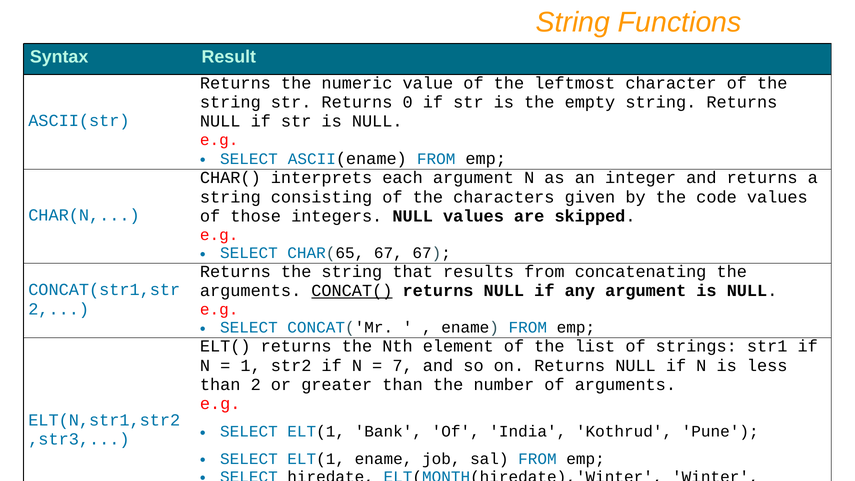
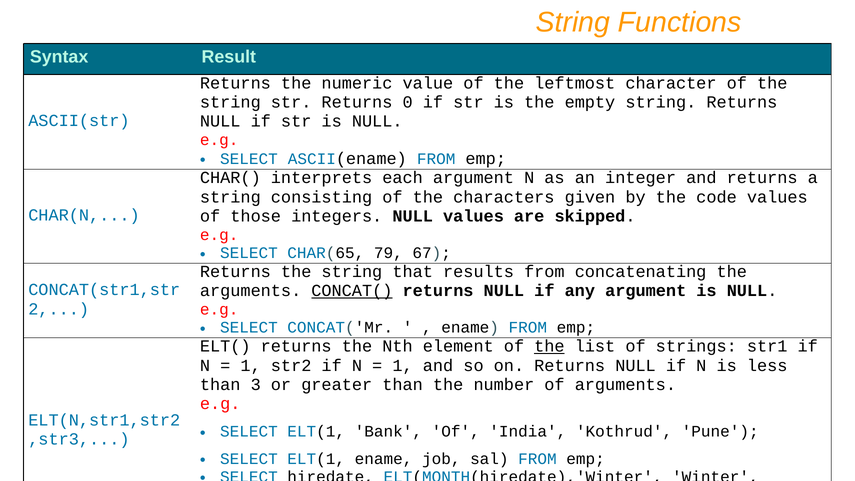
CHAR(65 67: 67 -> 79 (388, 253)
the underline: none -> present (549, 346)
7: 7 -> 1 (403, 365)
than 2: 2 -> 3 (256, 385)
